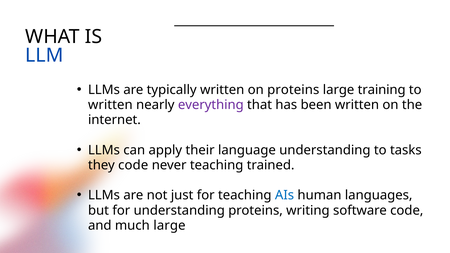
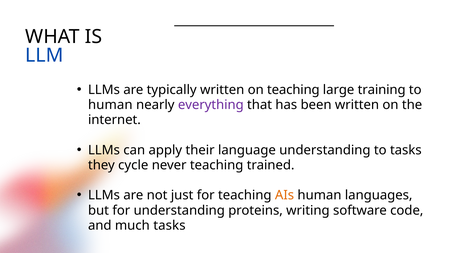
on proteins: proteins -> teaching (293, 90)
written: written -> human (110, 105)
they code: code -> cycle (133, 165)
AIs colour: blue -> orange (285, 195)
much large: large -> tasks (169, 226)
